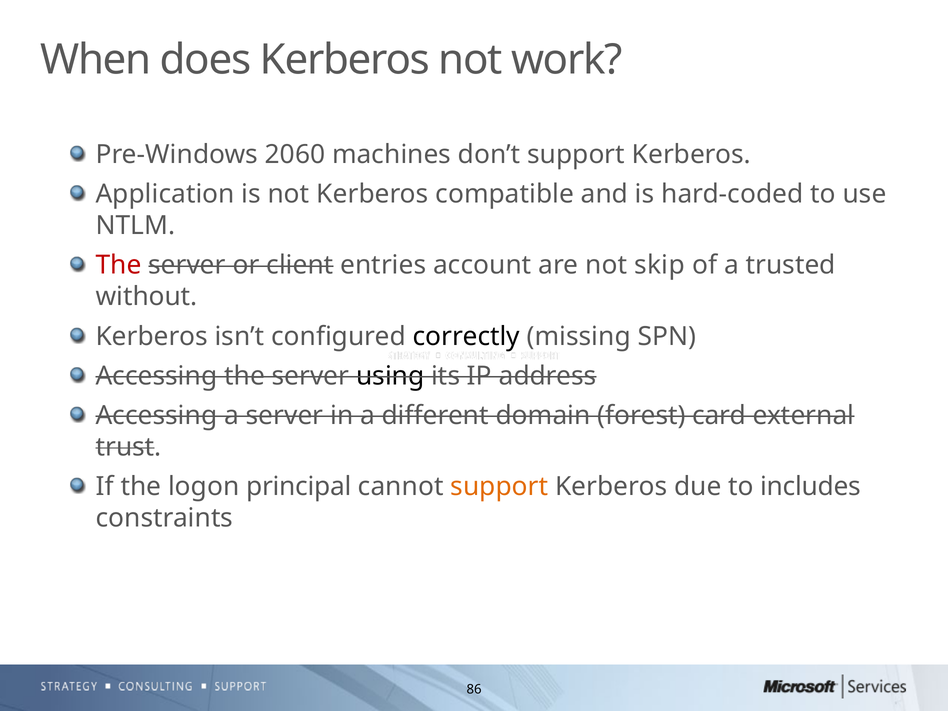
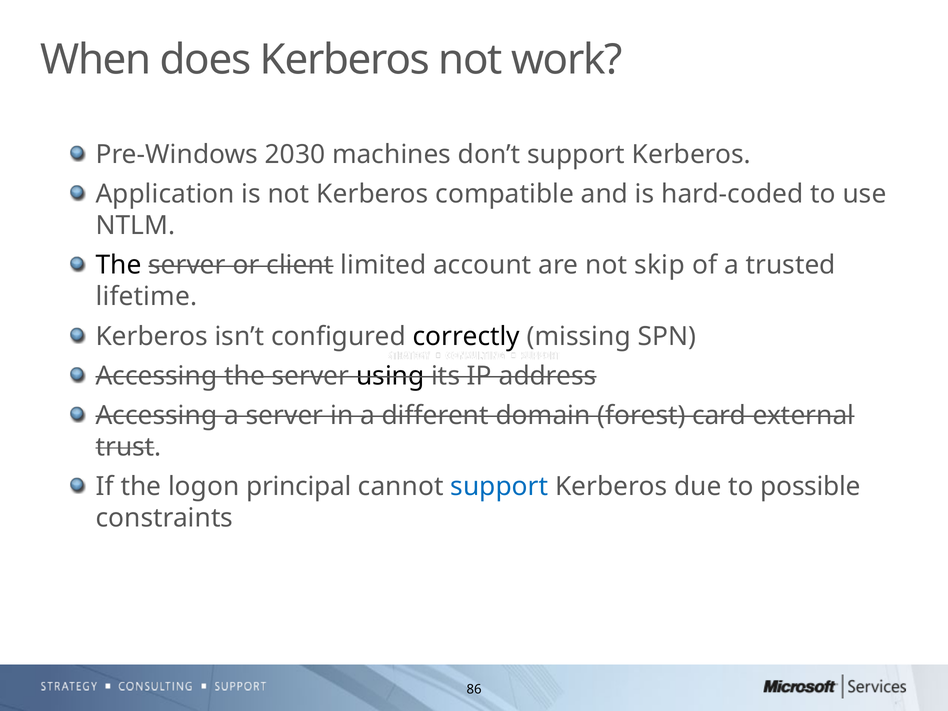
2060: 2060 -> 2030 (295, 155)
The colour: red -> black (119, 265)
entries: entries -> limited (383, 265)
without: without -> lifetime (146, 297)
support colour: orange -> blue (499, 487)
includes: includes -> possible (811, 487)
